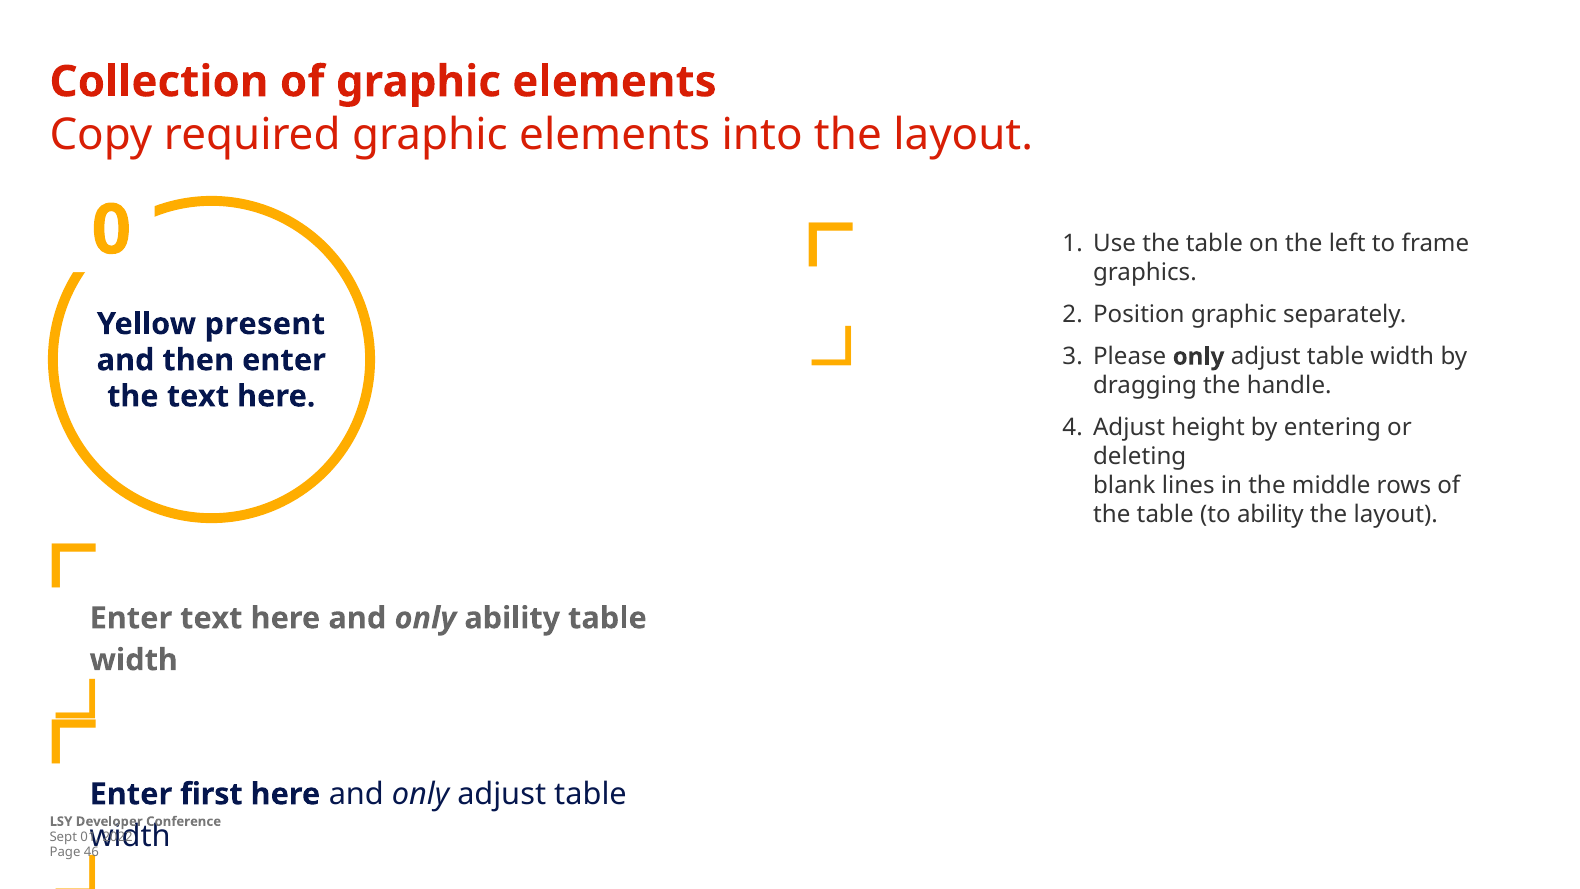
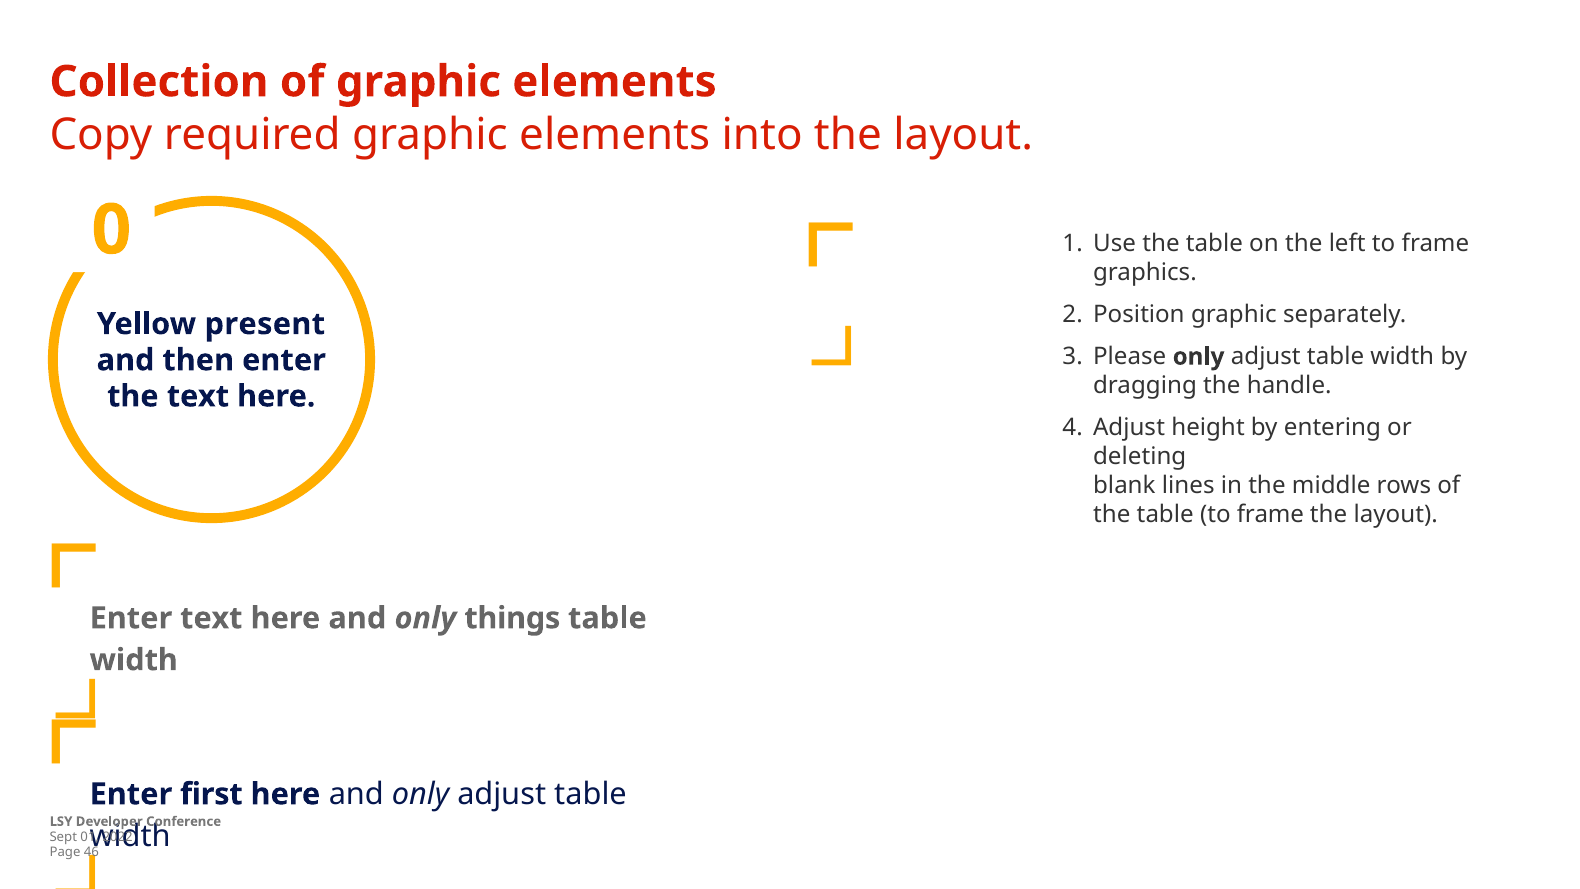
table to ability: ability -> frame (1270, 515)
only ability: ability -> things (512, 618)
